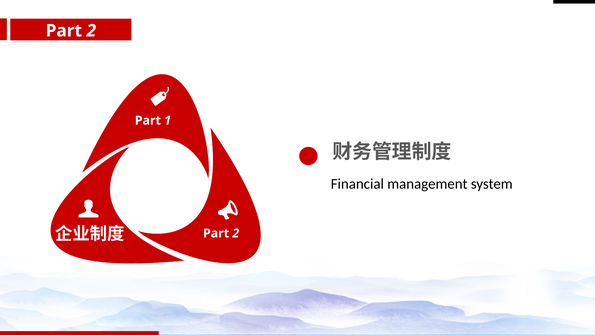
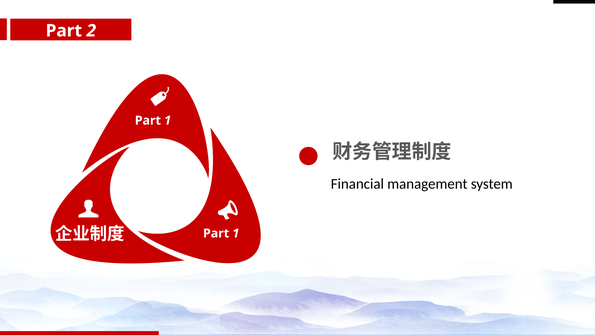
2: 2 -> 1 (236, 233)
